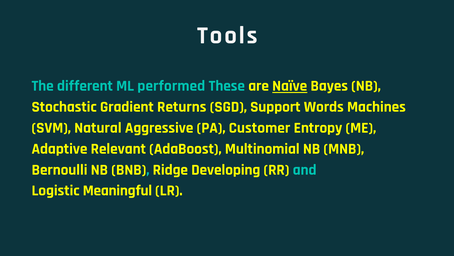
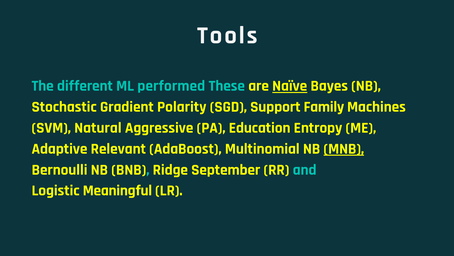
Returns: Returns -> Polarity (182, 107)
Words: Words -> Family (324, 107)
Customer: Customer -> Education (260, 128)
MNB underline: none -> present (344, 148)
Developing: Developing -> September (226, 169)
